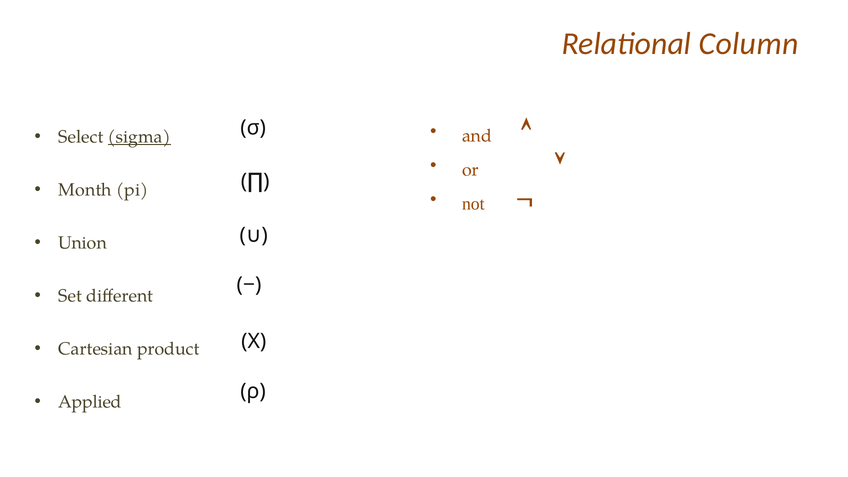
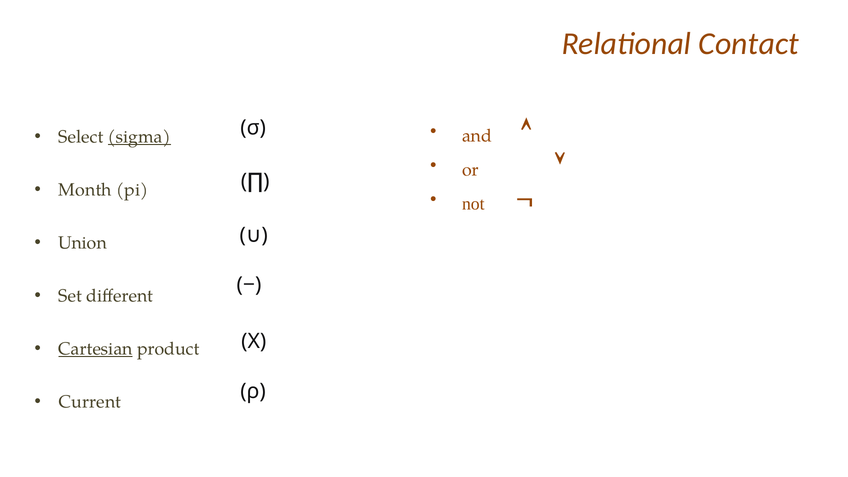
Column: Column -> Contact (749, 44)
Cartesian underline: none -> present (96, 349)
Applied: Applied -> Current (90, 402)
